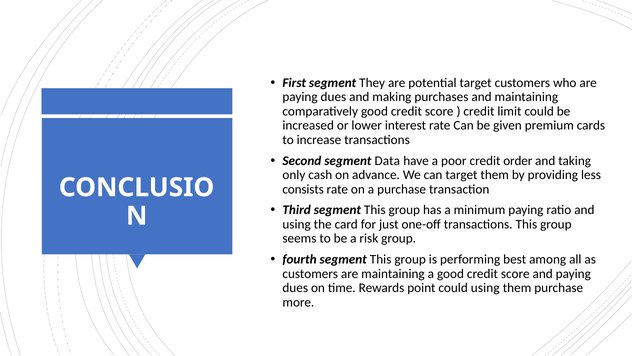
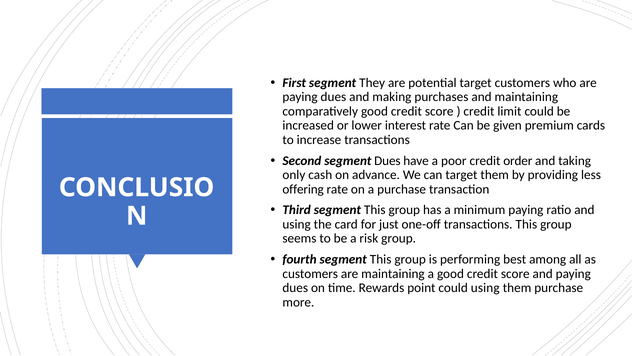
segment Data: Data -> Dues (387, 161)
consists: consists -> offering (303, 189)
